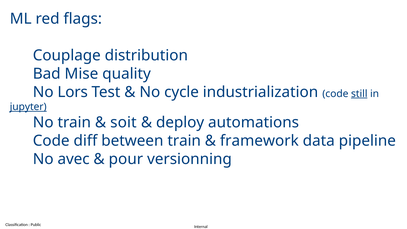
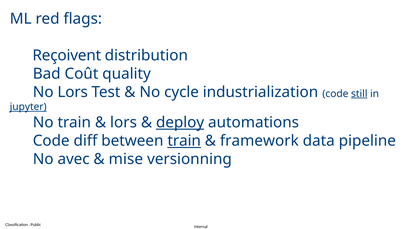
Couplage: Couplage -> Reçoivent (67, 55)
Mise: Mise -> Coût (81, 74)
soit: soit -> lors (124, 122)
deploy underline: none -> present (180, 122)
train underline: none -> present (184, 141)
pour: pour -> mise (126, 159)
